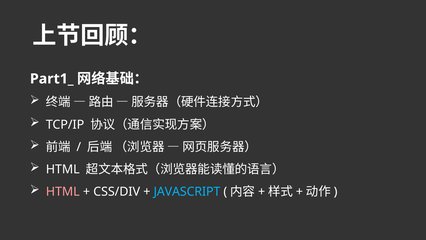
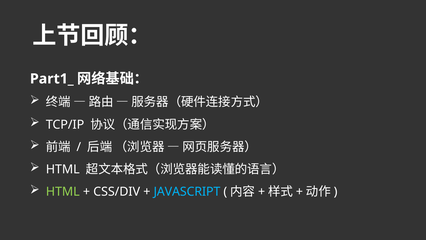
HTML colour: pink -> light green (63, 191)
